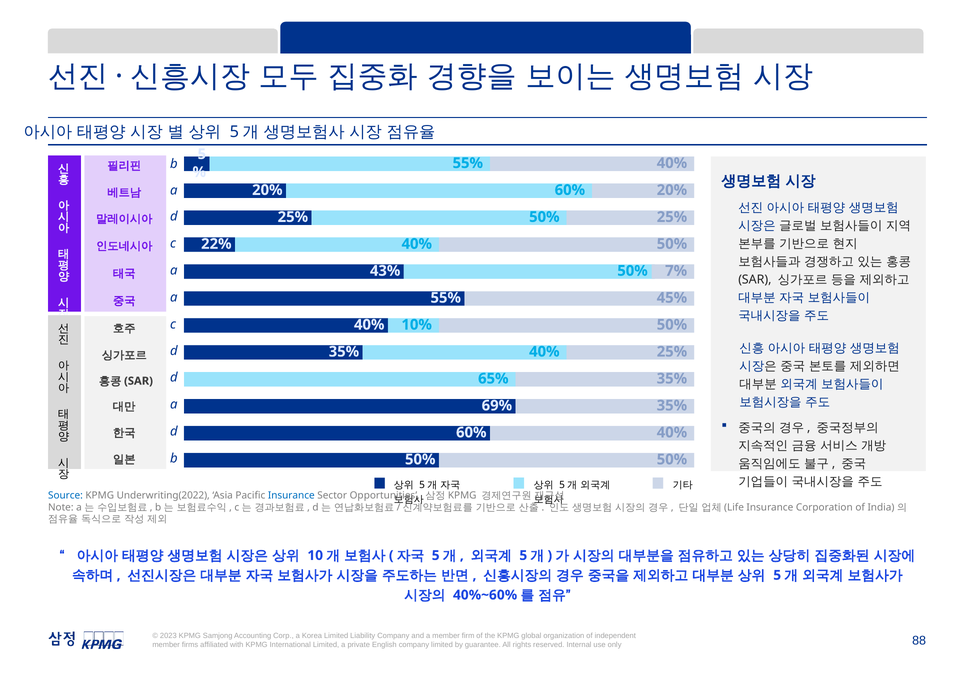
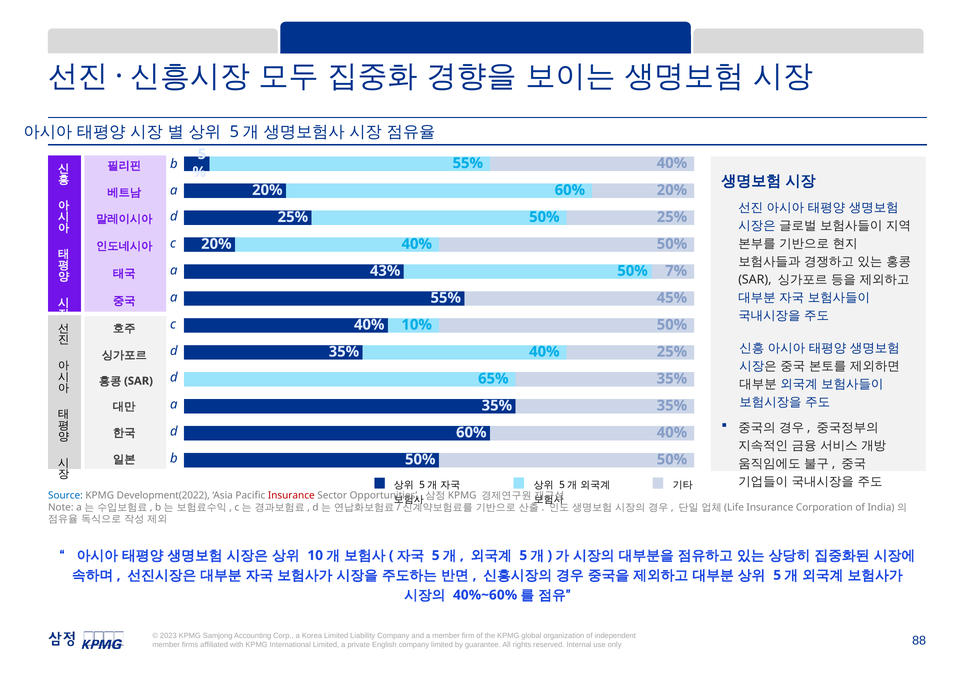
c 22%: 22% -> 20% (216, 244)
a 69%: 69% -> 35% (497, 406)
Underwriting(2022: Underwriting(2022 -> Development(2022 (163, 496)
Insurance colour: blue -> red (291, 496)
